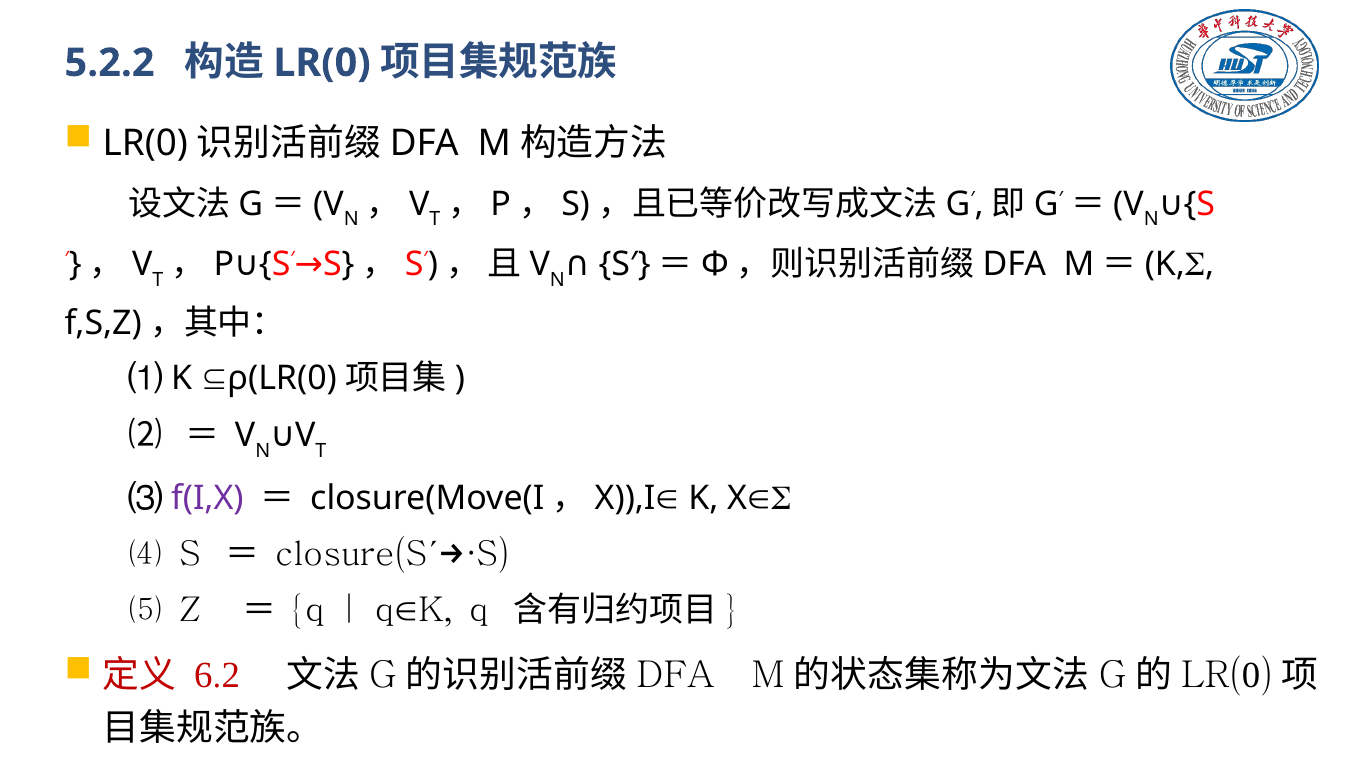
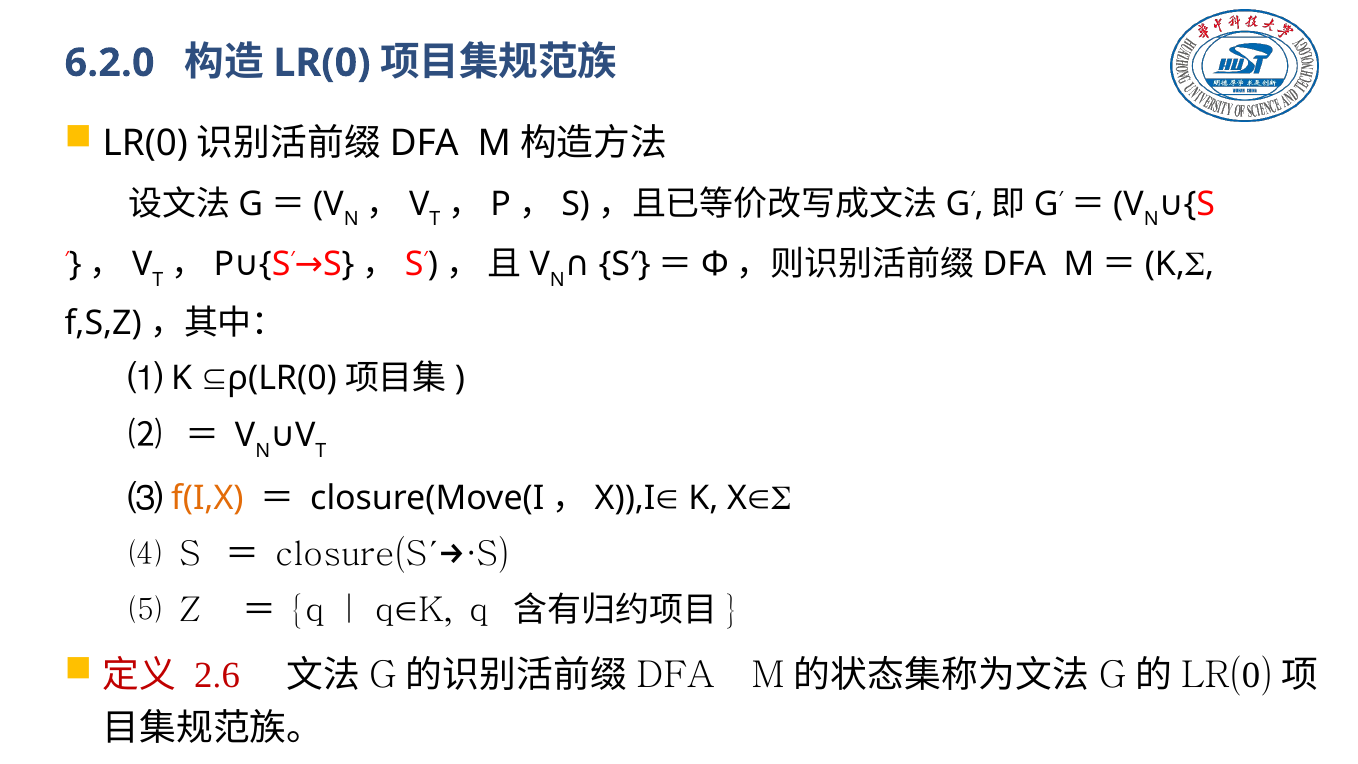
5.2.2: 5.2.2 -> 6.2.0 (110, 63)
f(I,X colour: purple -> orange (207, 499)
6.2: 6.2 -> 2.6 (217, 676)
